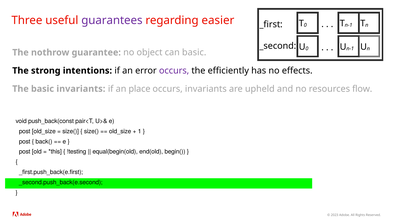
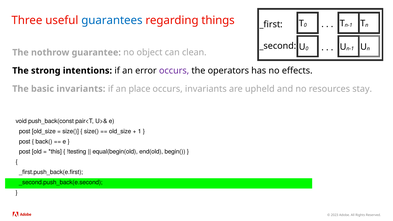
guarantees colour: purple -> blue (112, 20)
easier: easier -> things (218, 20)
can basic: basic -> clean (194, 52)
efficiently: efficiently -> operators (228, 71)
flow: flow -> stay (362, 89)
